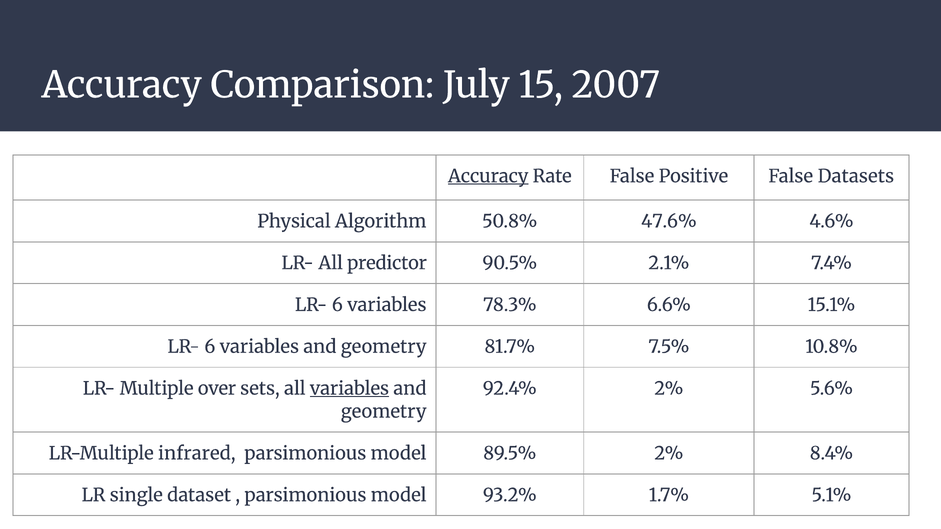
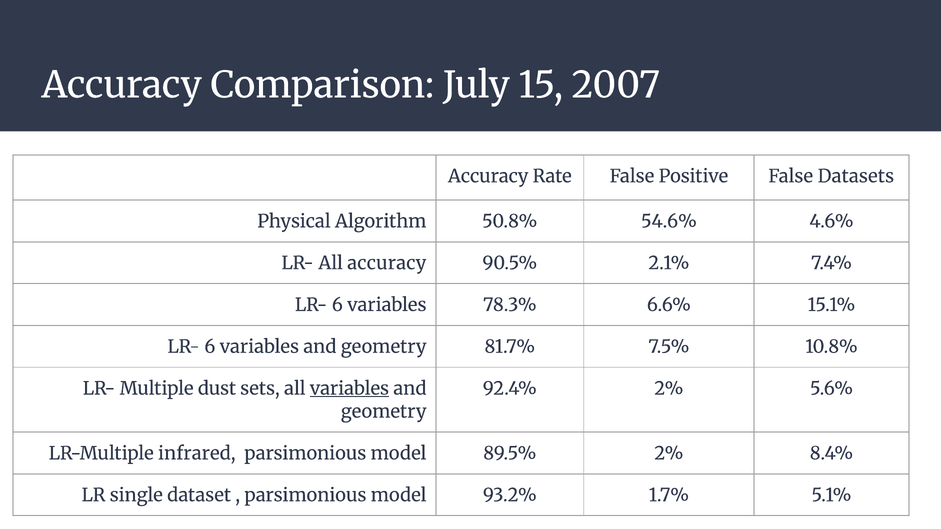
Accuracy underline: present -> none (488, 176)
47.6%: 47.6% -> 54.6% (669, 222)
All predictor: predictor -> accuracy (387, 263)
over: over -> dust (217, 389)
